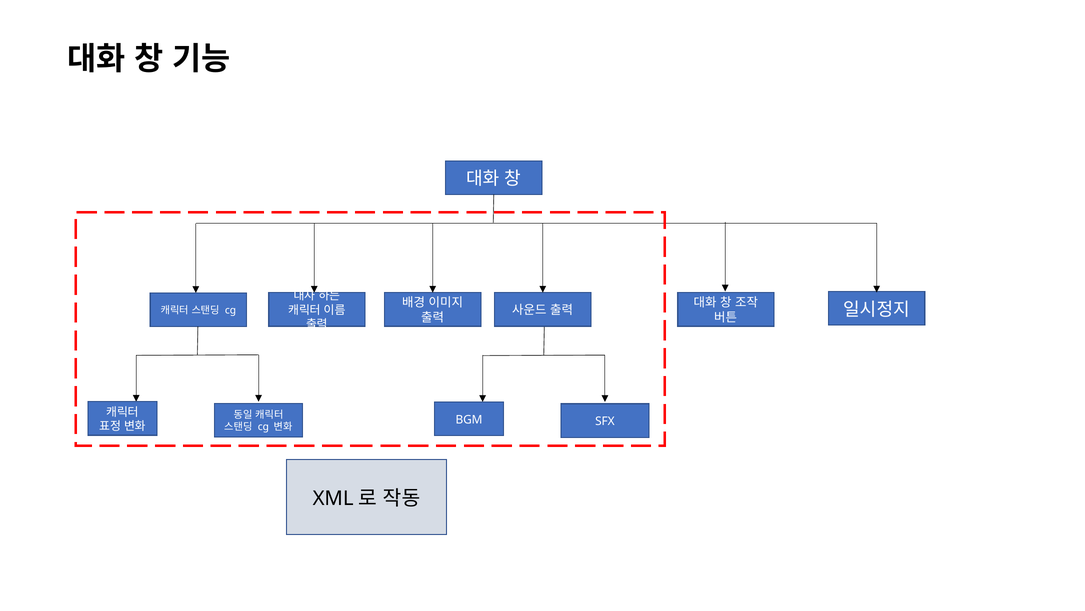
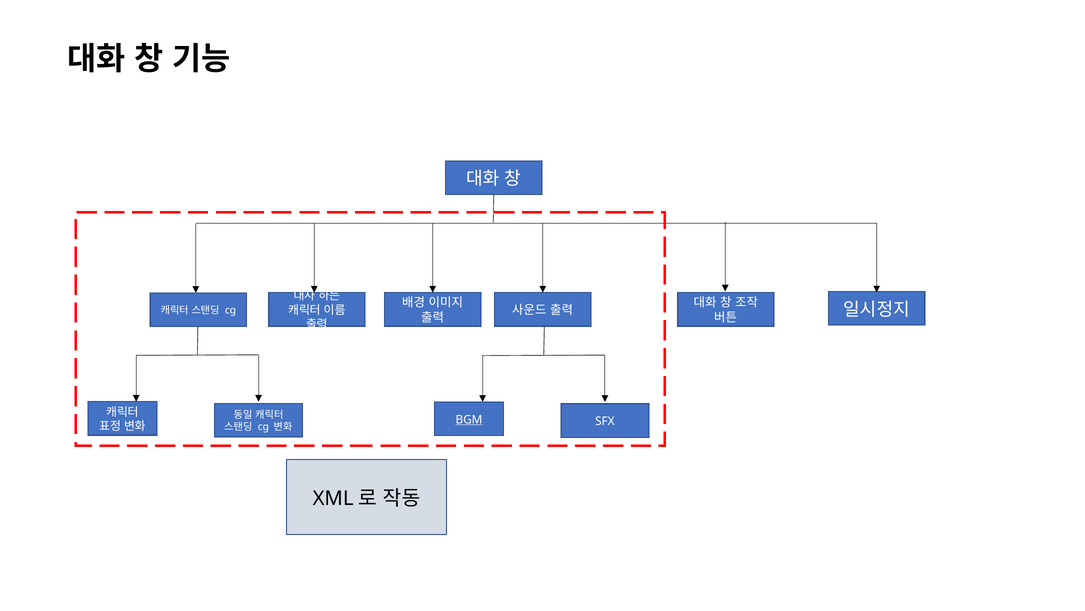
BGM underline: none -> present (469, 419)
